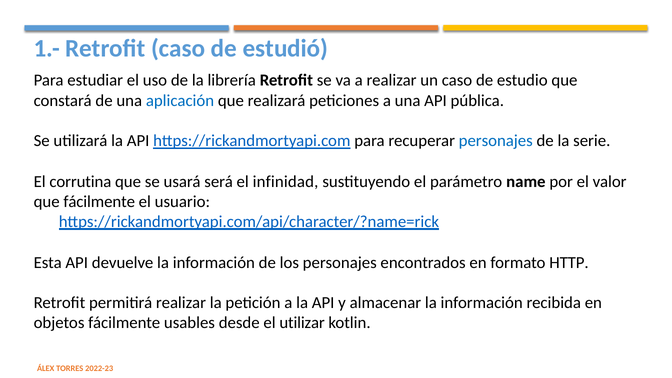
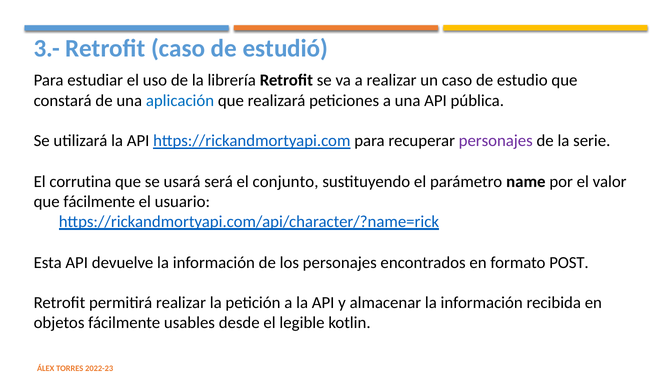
1.-: 1.- -> 3.- (47, 48)
personajes colour: blue -> purple (496, 141)
infinidad: infinidad -> conjunto (286, 181)
HTTP: HTTP -> POST (569, 262)
utilizar: utilizar -> legible (302, 323)
